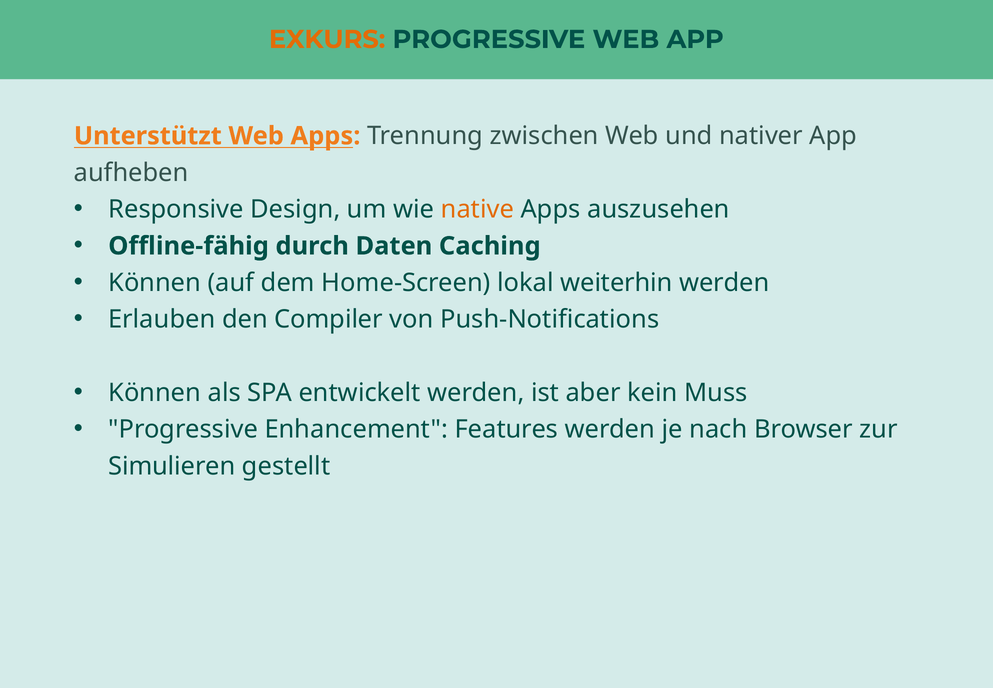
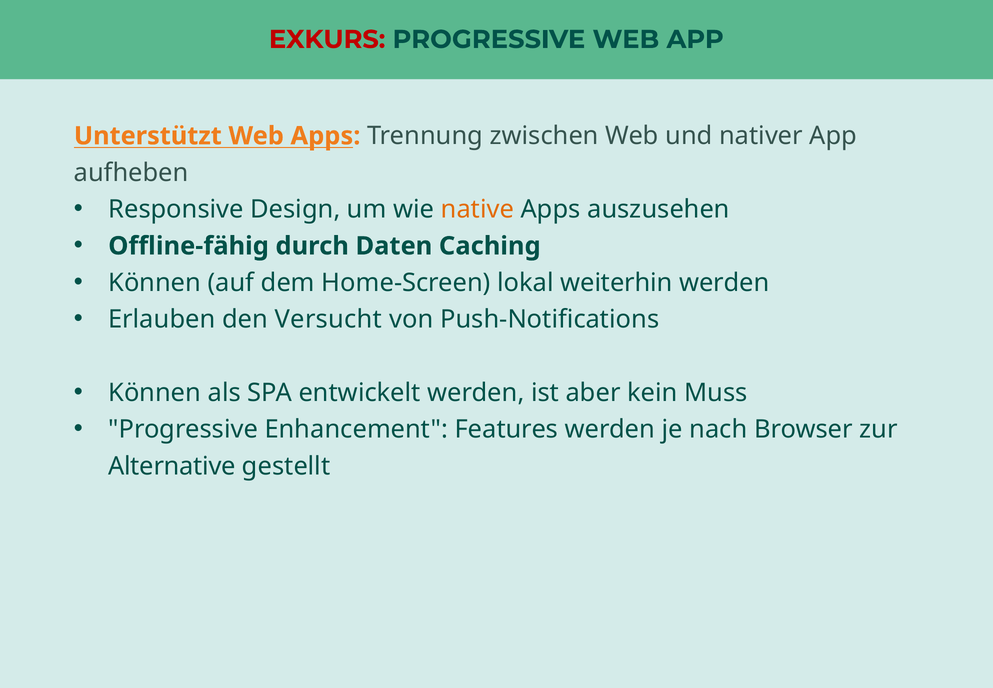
EXKURS colour: orange -> red (327, 39)
Compiler: Compiler -> Versucht (328, 319)
Simulieren: Simulieren -> Alternative (172, 466)
